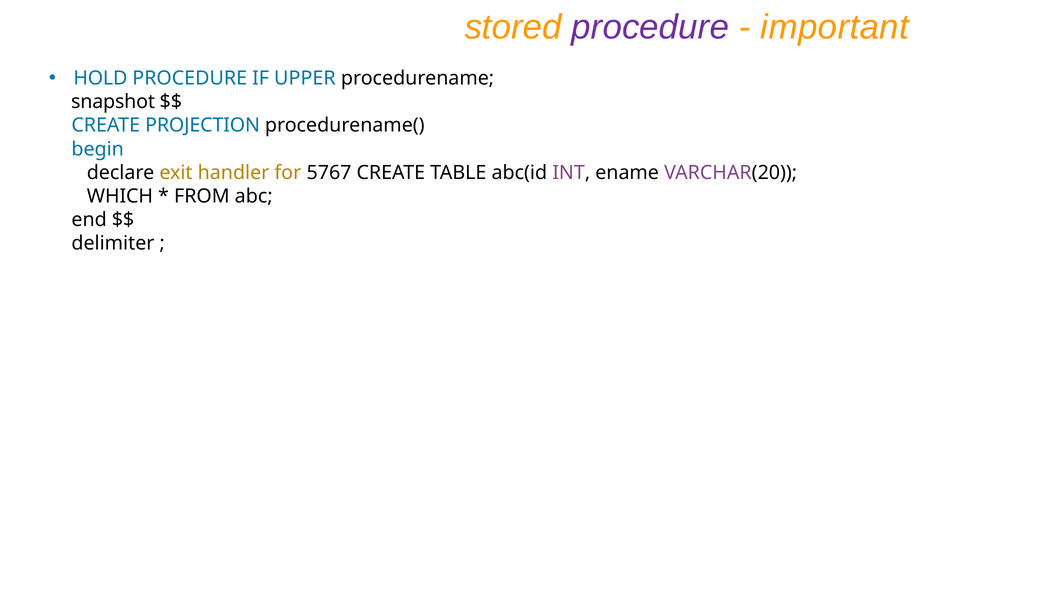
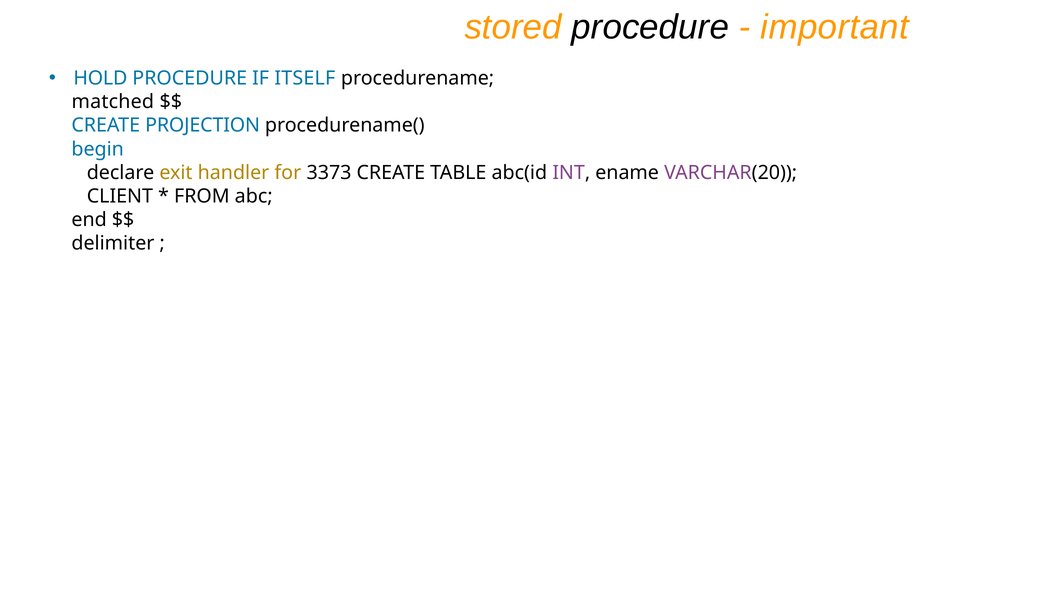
procedure colour: purple -> black (650, 27)
UPPER: UPPER -> ITSELF (305, 78)
snapshot: snapshot -> matched (113, 102)
5767: 5767 -> 3373 (329, 173)
WHICH: WHICH -> CLIENT (120, 196)
